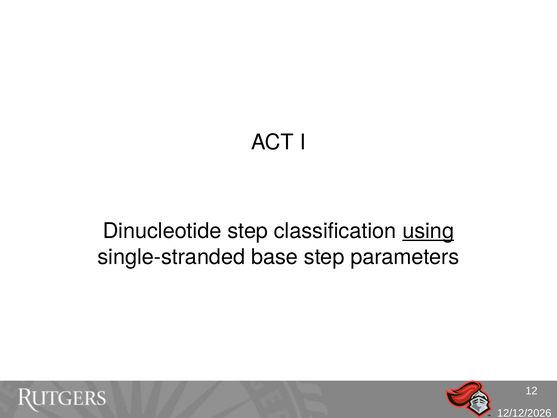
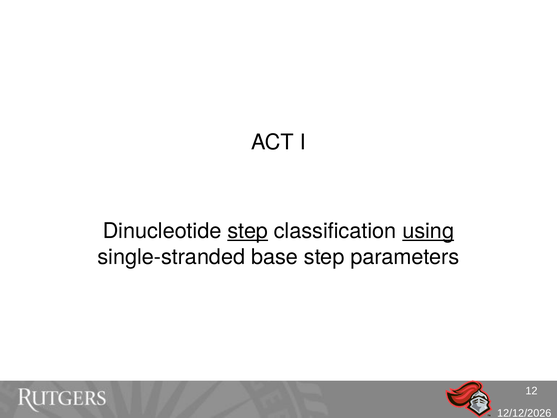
step underline: none -> present (248, 231)
